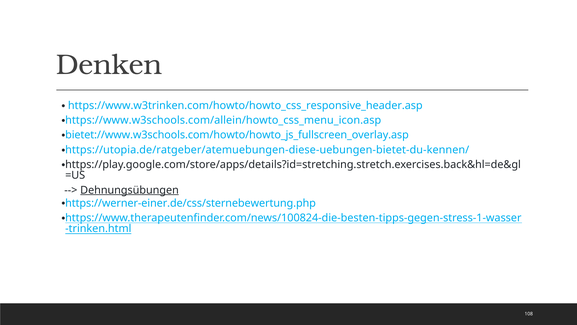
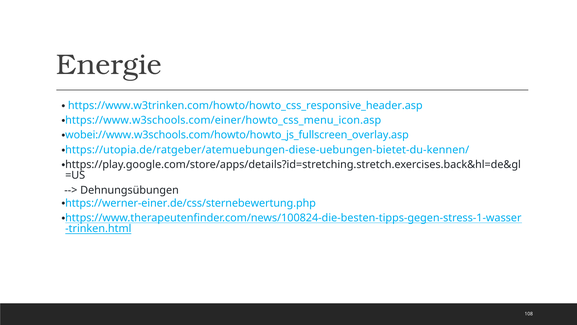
Denken: Denken -> Energie (109, 65)
https://www.w3schools.com/allein/howto_css_menu_icon.asp: https://www.w3schools.com/allein/howto_css_menu_icon.asp -> https://www.w3schools.com/einer/howto_css_menu_icon.asp (223, 120)
bietet://www.w3schools.com/howto/howto_js_fullscreen_overlay.asp: bietet://www.w3schools.com/howto/howto_js_fullscreen_overlay.asp -> wobei://www.w3schools.com/howto/howto_js_fullscreen_overlay.asp (237, 135)
Dehnungsübungen underline: present -> none (130, 190)
